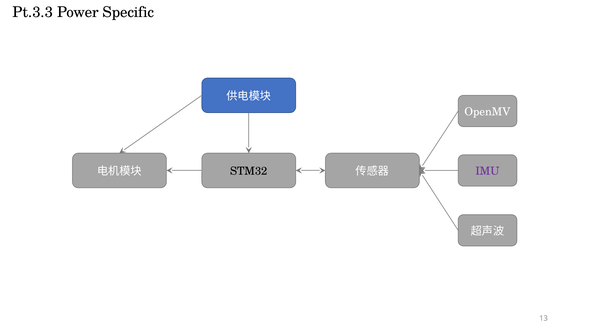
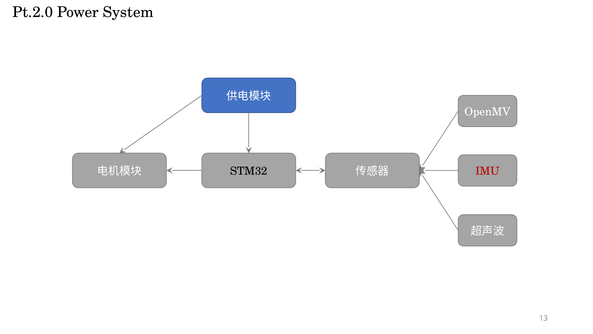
Pt.3.3: Pt.3.3 -> Pt.2.0 (33, 12)
Specific: Specific -> System (128, 12)
IMU colour: purple -> red (488, 171)
